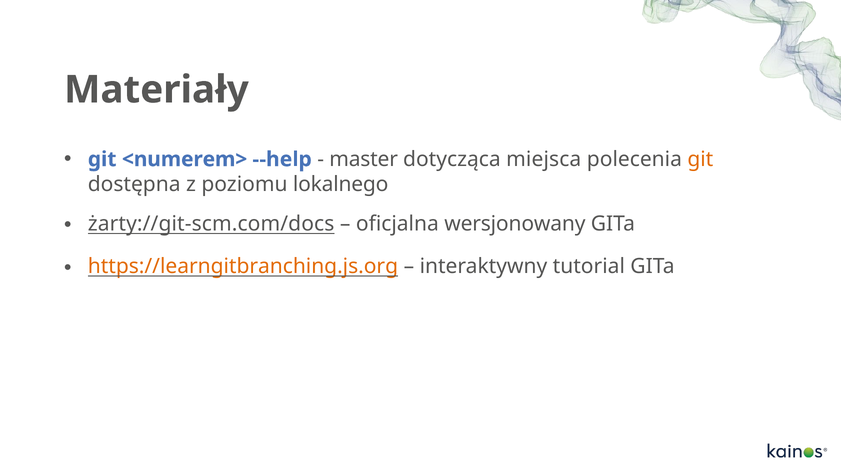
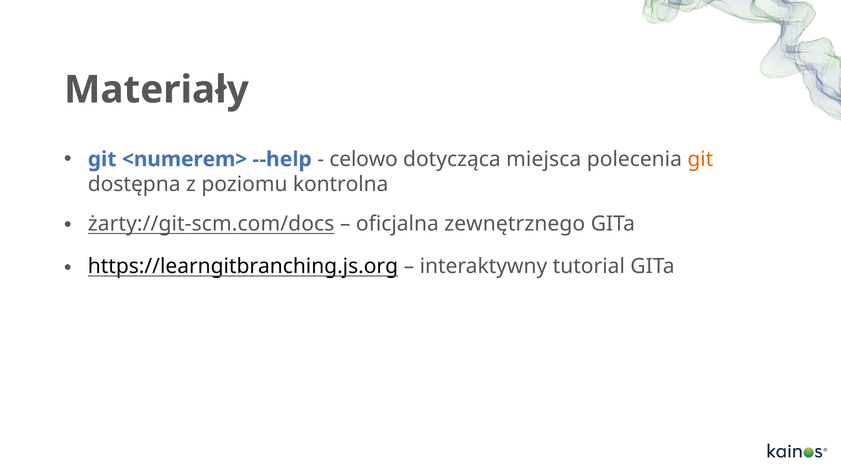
master: master -> celowo (364, 159)
lokalnego: lokalnego -> kontrolna (341, 185)
wersjonowany: wersjonowany -> zewnętrznego (515, 224)
https://learngitbranching.js.org colour: orange -> black (243, 267)
